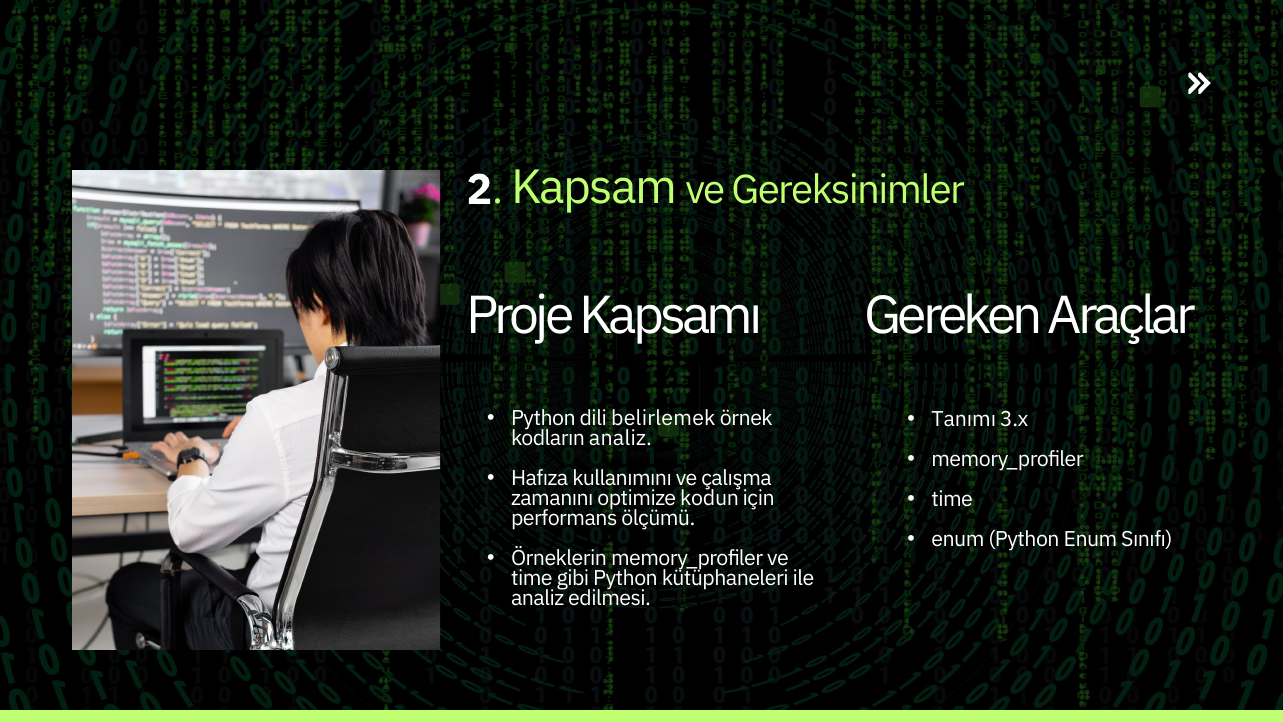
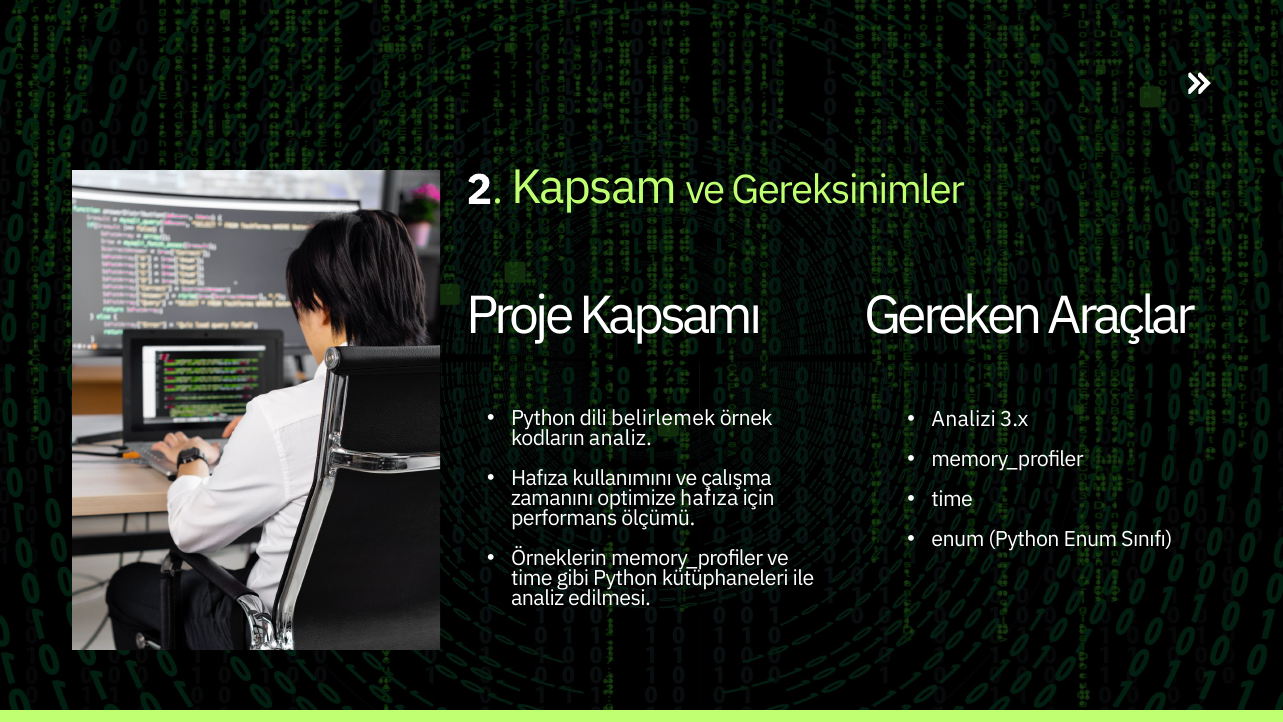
Tanımı: Tanımı -> Analizi (964, 420)
optimize kodun: kodun -> hafıza (709, 498)
